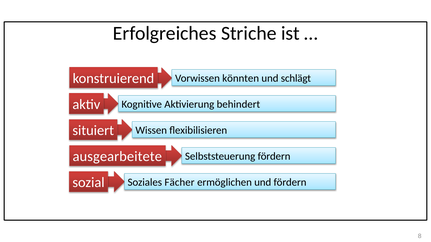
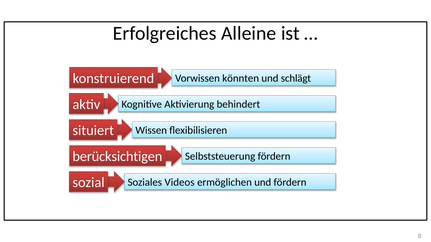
Striche: Striche -> Alleine (249, 33)
ausgearbeitete: ausgearbeitete -> berücksichtigen (117, 157)
Fächer: Fächer -> Videos (180, 183)
